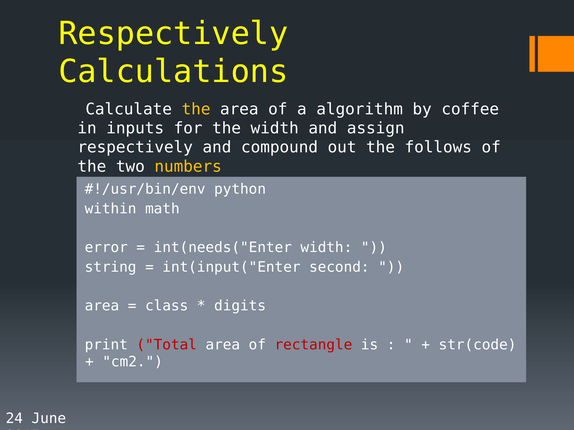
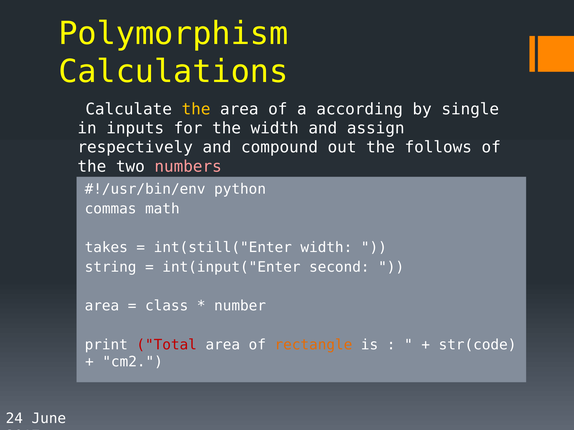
Respectively: Respectively -> Polymorphism (173, 34)
algorithm: algorithm -> according (360, 109)
coffee: coffee -> single (470, 109)
numbers colour: yellow -> pink (188, 167)
within: within -> commas (111, 209)
error: error -> takes (106, 248)
int(needs("Enter: int(needs("Enter -> int(still("Enter (223, 248)
digits: digits -> number (240, 306)
rectangle colour: red -> orange (313, 345)
